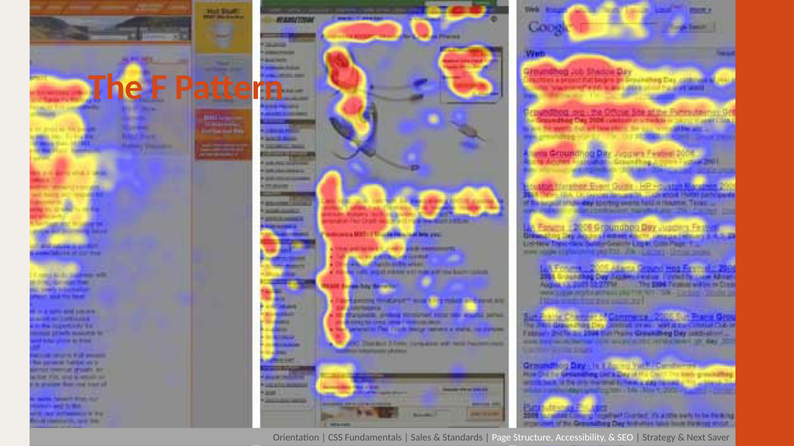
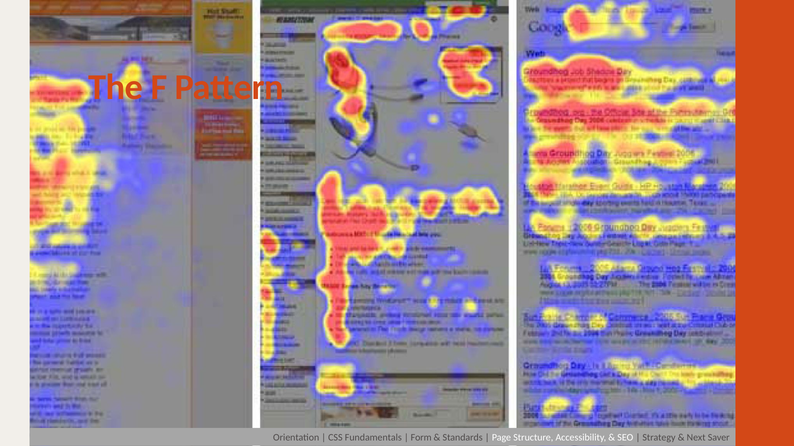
Sales: Sales -> Form (421, 438)
